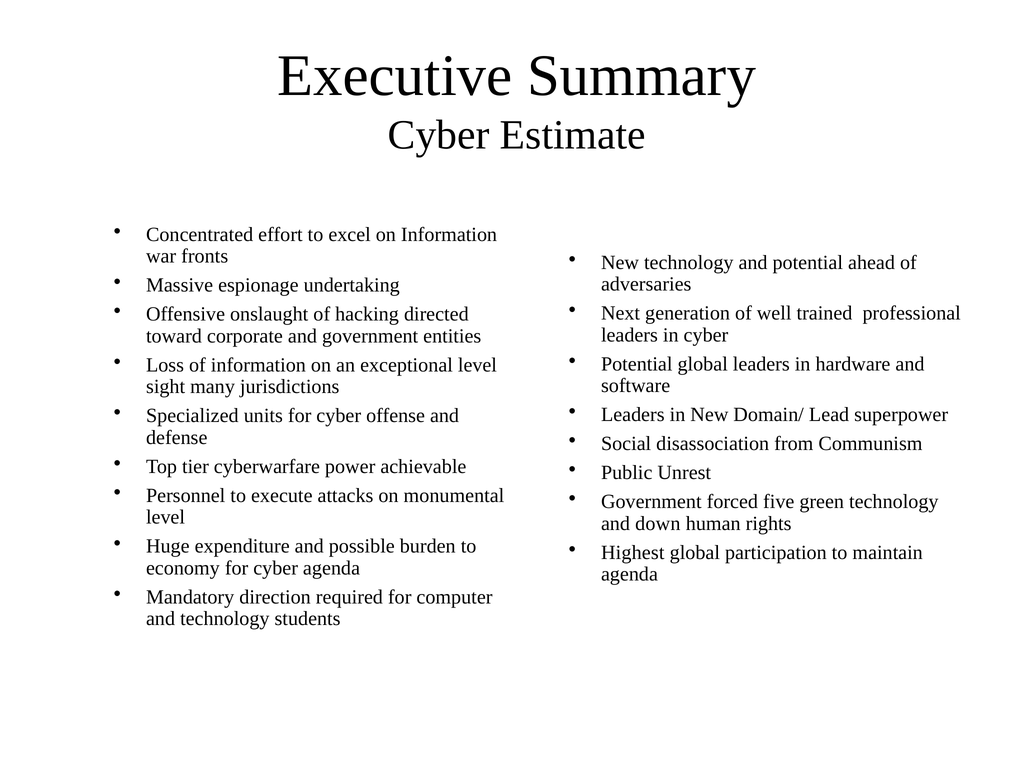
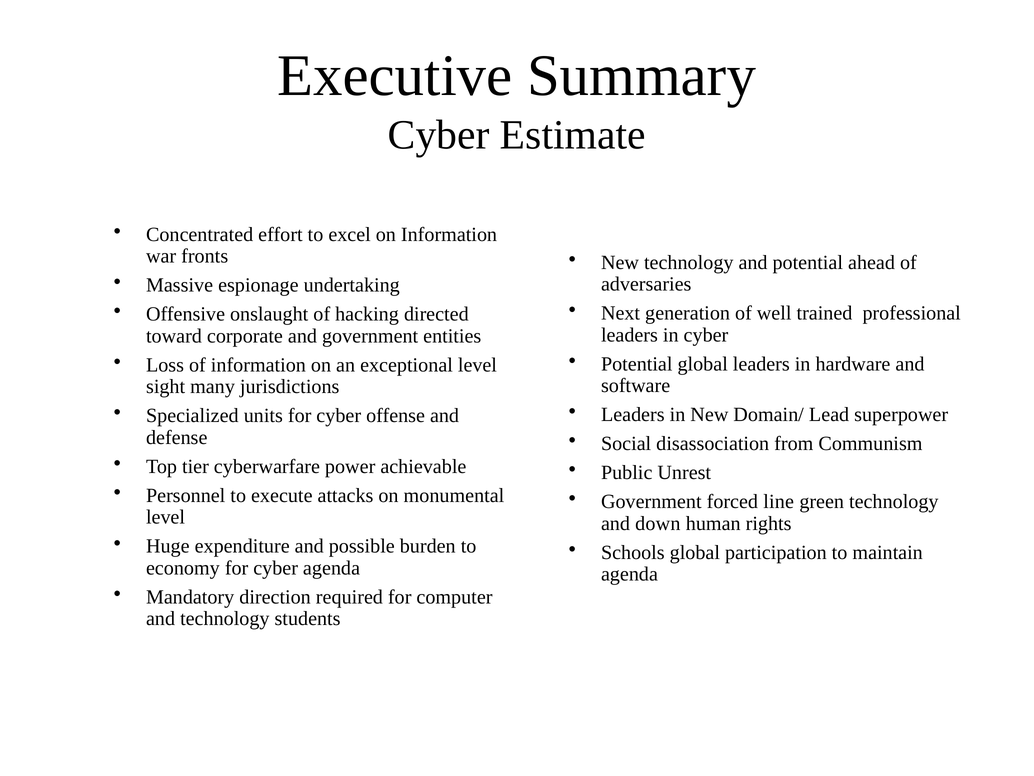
five: five -> line (779, 501)
Highest: Highest -> Schools (633, 552)
